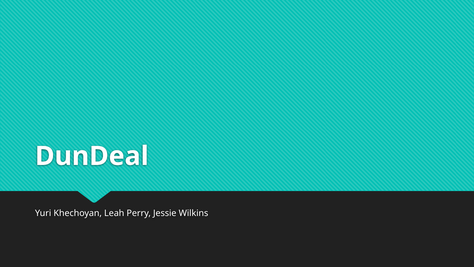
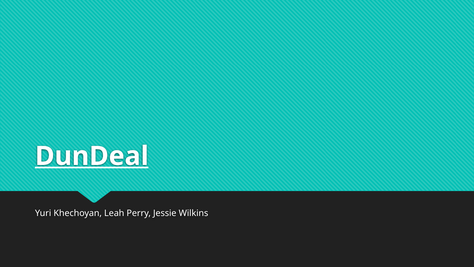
DunDeal underline: none -> present (92, 156)
